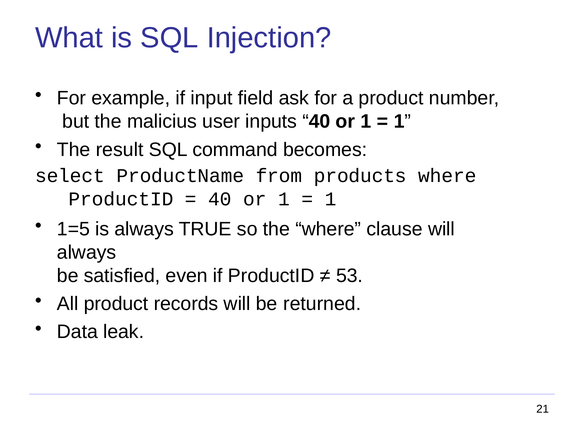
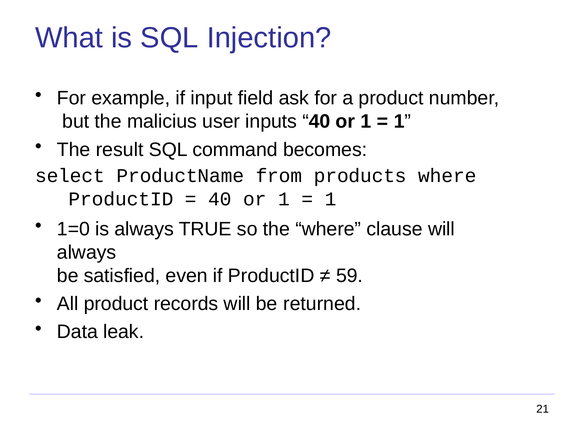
1=5: 1=5 -> 1=0 (73, 229)
53: 53 -> 59 (349, 276)
